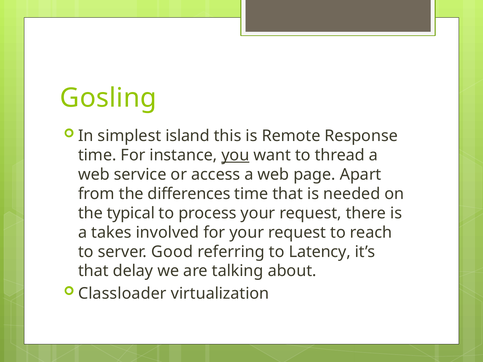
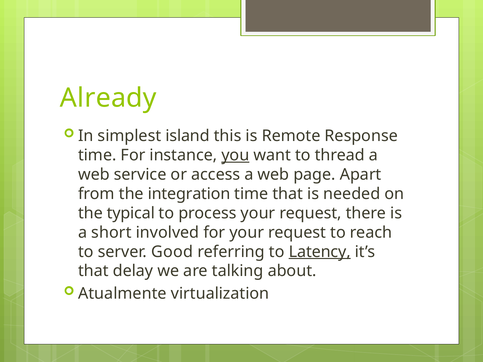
Gosling: Gosling -> Already (108, 98)
differences: differences -> integration (189, 194)
takes: takes -> short (111, 233)
Latency underline: none -> present (320, 252)
Classloader: Classloader -> Atualmente (122, 294)
